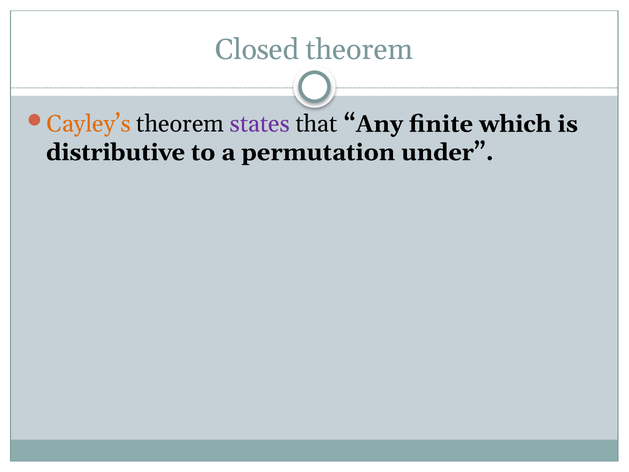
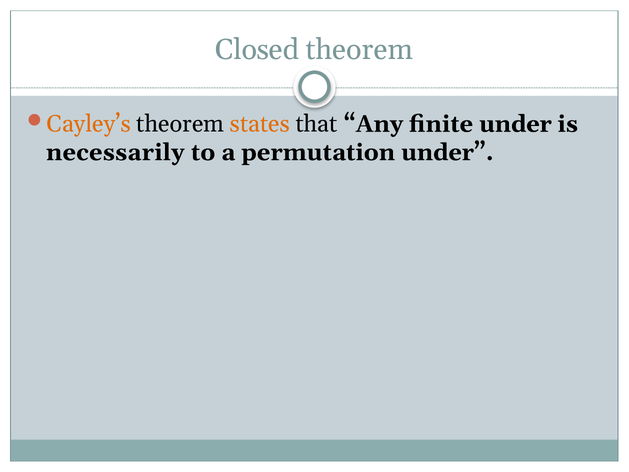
states colour: purple -> orange (260, 124)
finite which: which -> under (515, 124)
distributive: distributive -> necessarily (115, 152)
